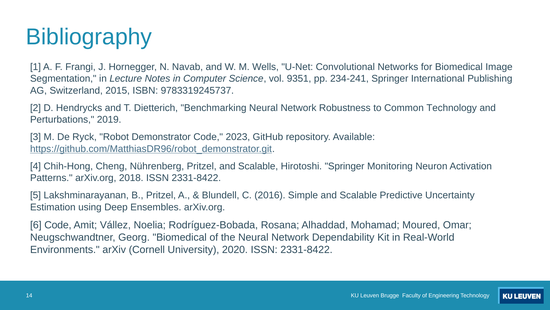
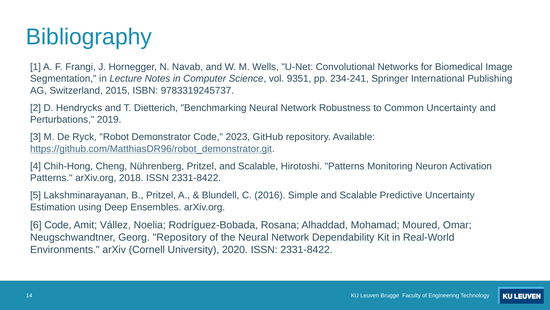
Common Technology: Technology -> Uncertainty (452, 108)
Hirotoshi Springer: Springer -> Patterns (345, 166)
Georg Biomedical: Biomedical -> Repository (180, 237)
